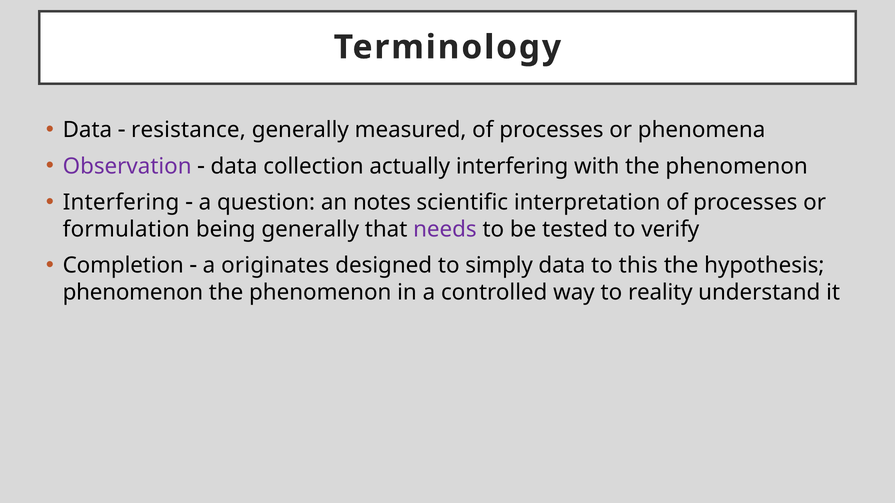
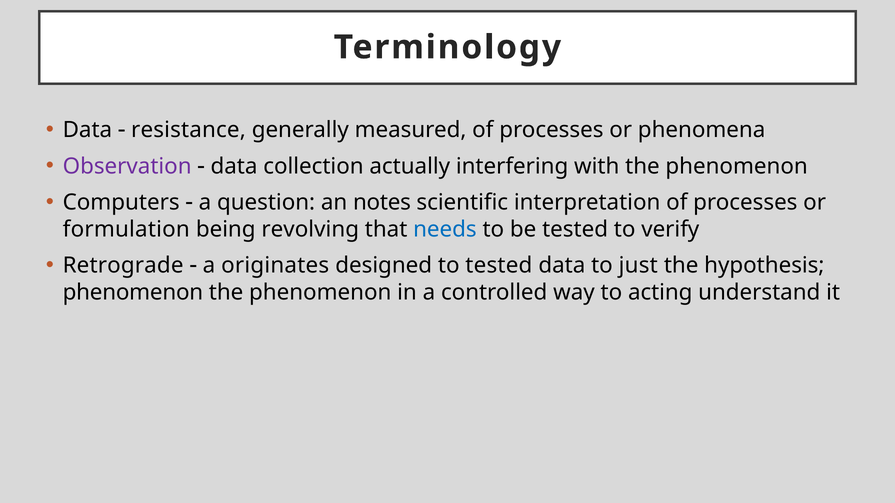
Interfering: Interfering -> Computers (121, 203)
being generally: generally -> revolving (310, 229)
needs colour: purple -> blue (445, 229)
Completion: Completion -> Retrograde (123, 266)
to simply: simply -> tested (499, 266)
this: this -> just (638, 266)
reality: reality -> acting (660, 292)
